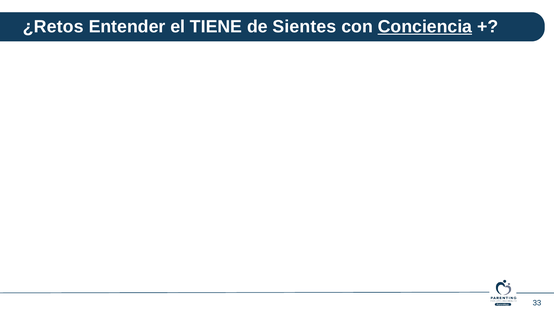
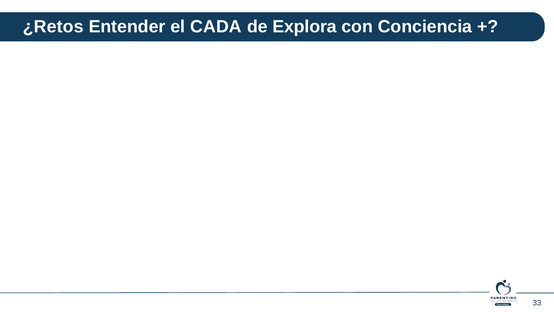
TIENE: TIENE -> CADA (216, 27)
Sientes: Sientes -> Explora (305, 27)
Conciencia underline: present -> none (425, 27)
